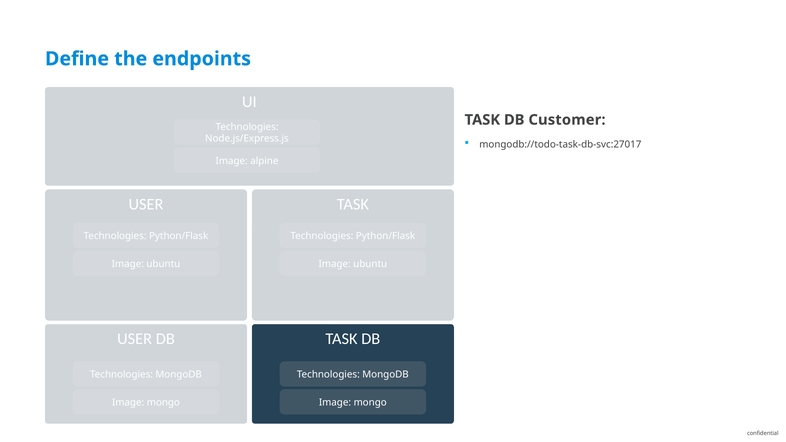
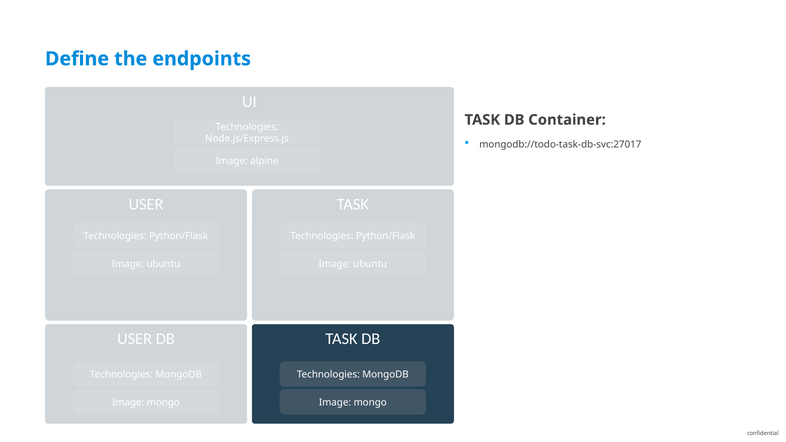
Customer: Customer -> Container (567, 120)
